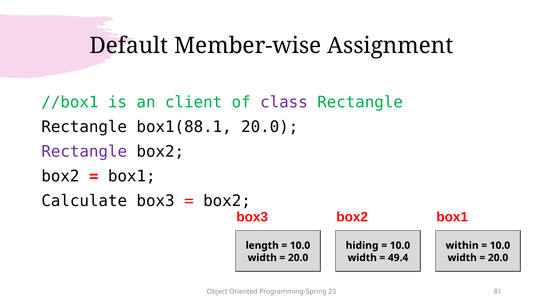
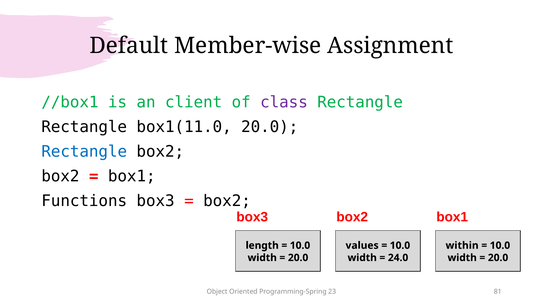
box1(88.1: box1(88.1 -> box1(11.0 (184, 127)
Rectangle colour: purple -> blue (84, 151)
Calculate: Calculate -> Functions (84, 201)
hiding: hiding -> values (362, 245)
49.4: 49.4 -> 24.0 (398, 257)
